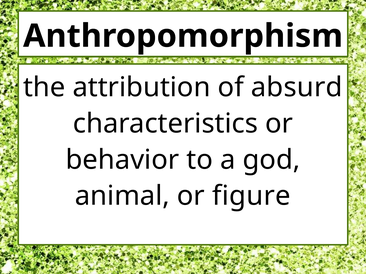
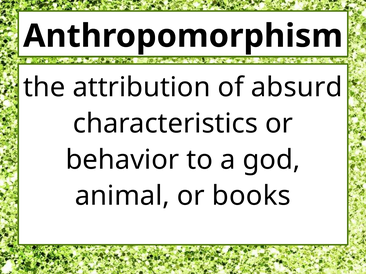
figure: figure -> books (251, 196)
